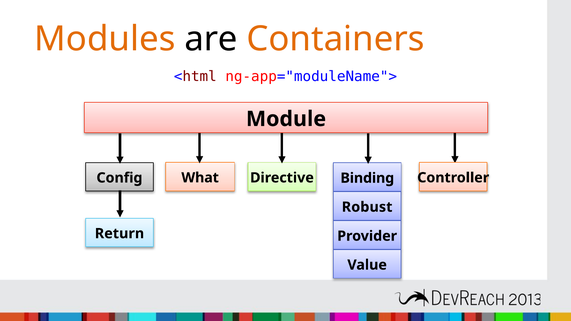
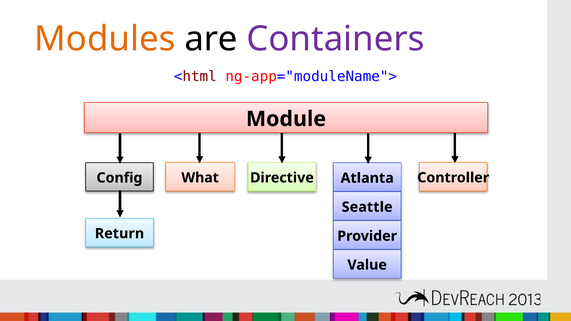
Containers colour: orange -> purple (335, 39)
Binding: Binding -> Atlanta (367, 178)
Robust: Robust -> Seattle (367, 207)
